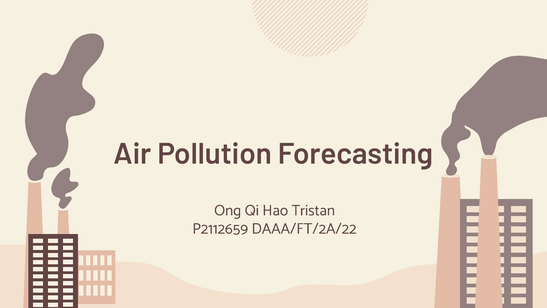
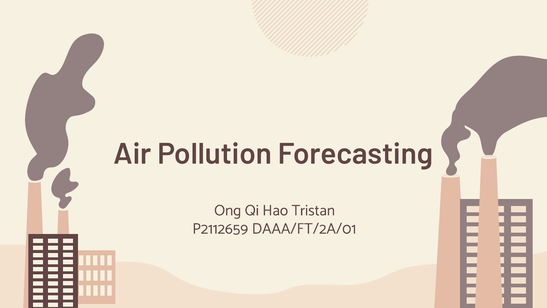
DAAA/FT/2A/22: DAAA/FT/2A/22 -> DAAA/FT/2A/01 (304, 228)
